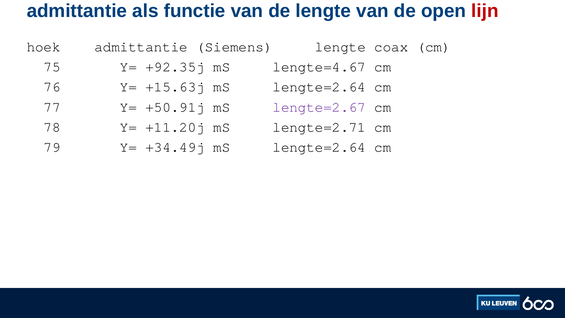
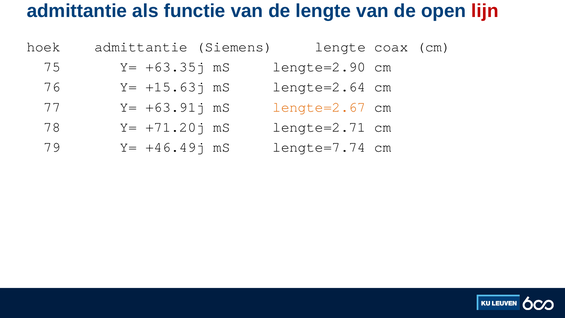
+92.35j: +92.35j -> +63.35j (175, 67)
lengte=4.67: lengte=4.67 -> lengte=2.90 (319, 67)
+50.91j: +50.91j -> +63.91j (175, 107)
lengte=2.67 colour: purple -> orange (319, 107)
+11.20j: +11.20j -> +71.20j (175, 127)
+34.49j: +34.49j -> +46.49j (175, 147)
lengte=2.64: lengte=2.64 -> lengte=7.74 (319, 147)
